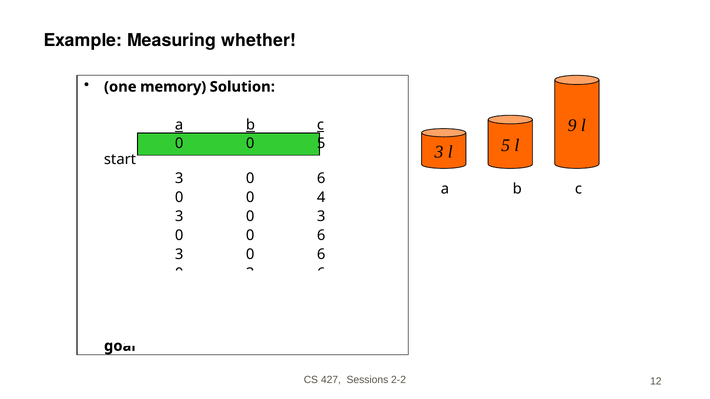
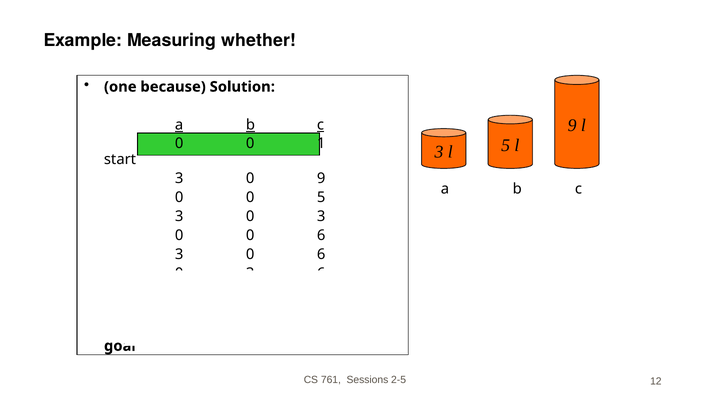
memory: memory -> because (173, 87)
0 0 5: 5 -> 1 (321, 144)
6: 6 -> 9 (321, 179)
0 0 4: 4 -> 5 (321, 198)
427: 427 -> 761 (331, 380)
2-2: 2-2 -> 2-5 (399, 380)
